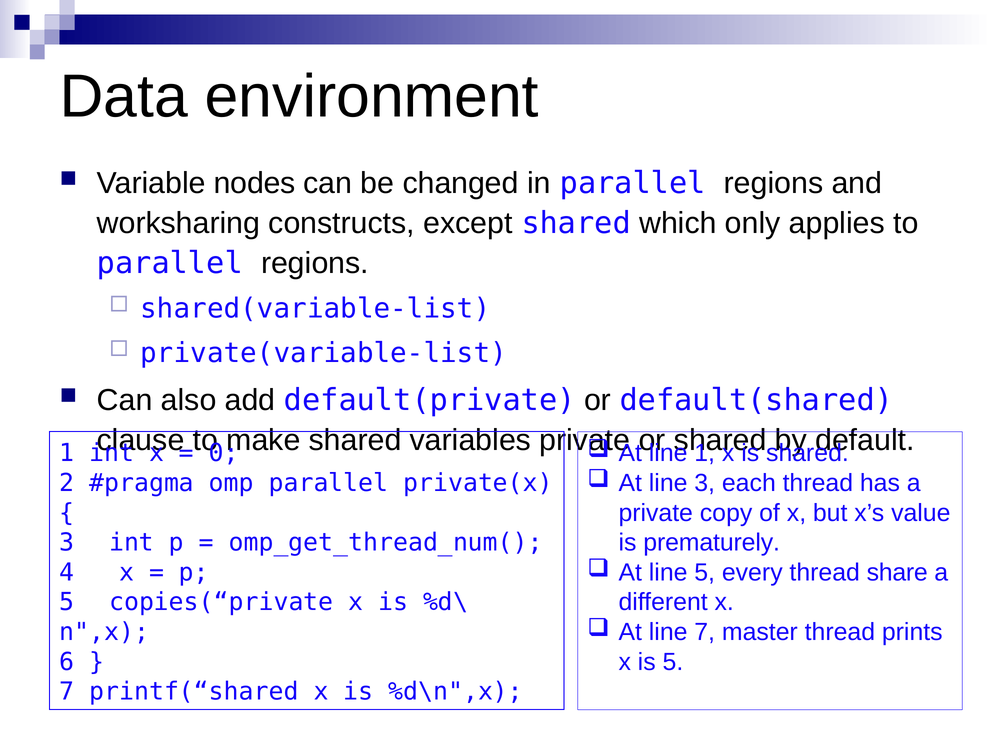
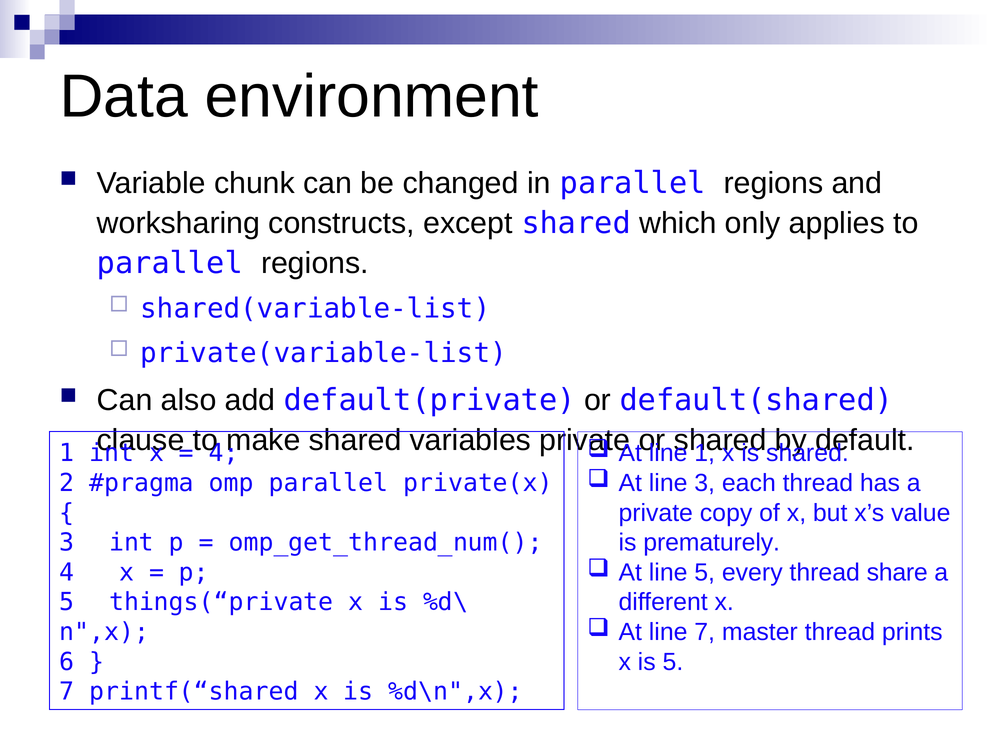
nodes: nodes -> chunk (255, 183)
0: 0 -> 4 (224, 454)
copies(“private: copies(“private -> things(“private (221, 603)
